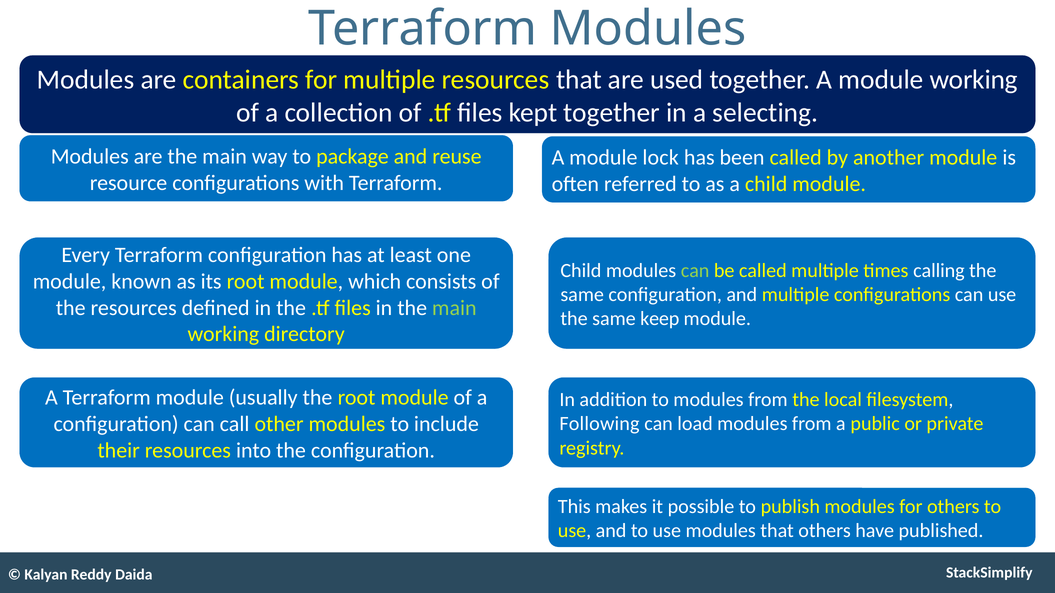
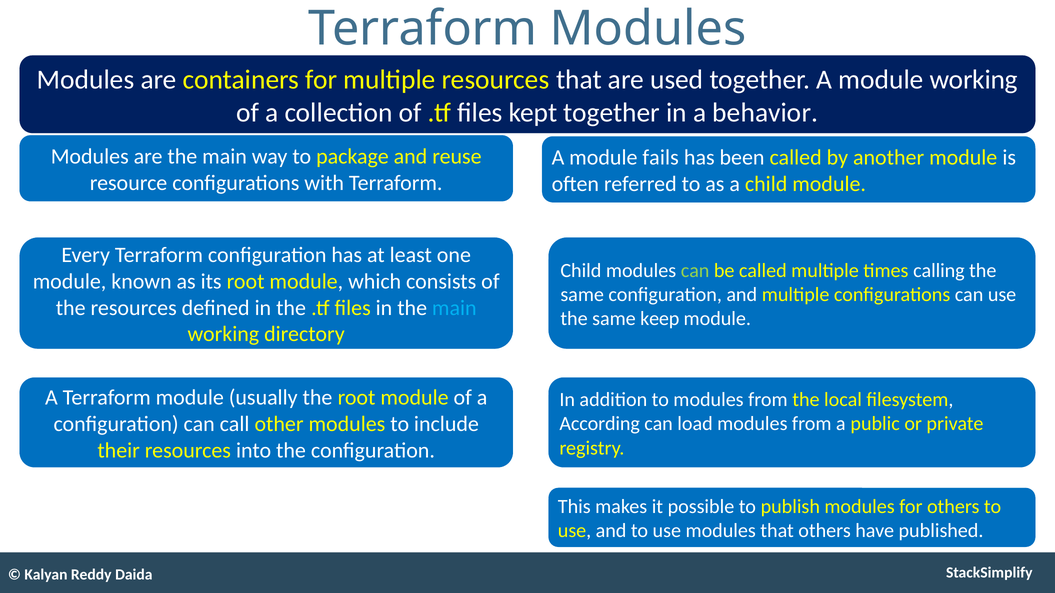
selecting: selecting -> behavior (765, 113)
lock: lock -> fails (661, 158)
main colour: light green -> light blue (454, 308)
Following: Following -> According (600, 424)
